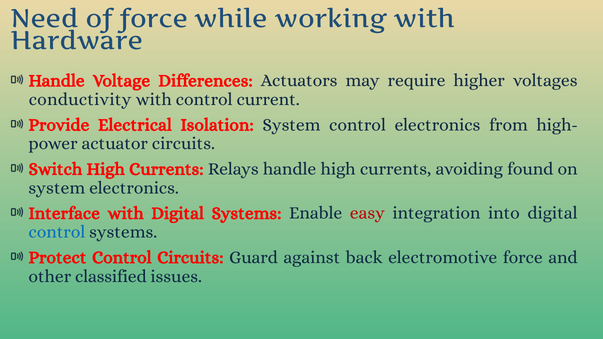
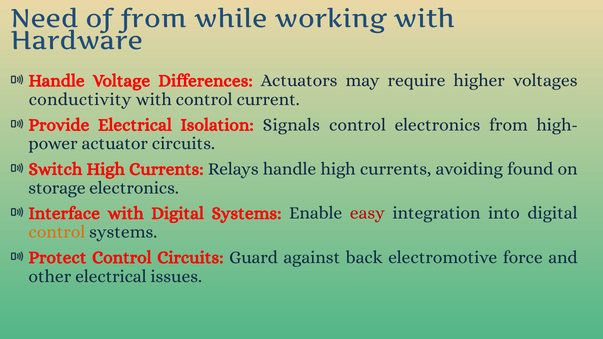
of force: force -> from (154, 19)
Isolation System: System -> Signals (291, 125)
system: system -> storage (57, 188)
control colour: blue -> orange (57, 232)
other classified: classified -> electrical (111, 276)
